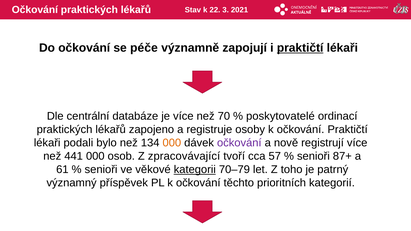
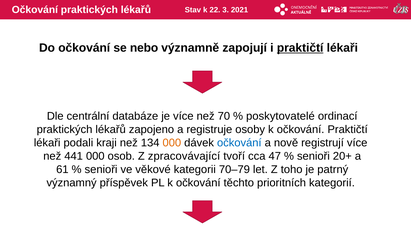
péče: péče -> nebo (144, 48)
bylo: bylo -> kraji (107, 143)
očkování colour: purple -> blue (239, 143)
57: 57 -> 47 (275, 156)
87+: 87+ -> 20+ (342, 156)
kategorii underline: present -> none (195, 170)
